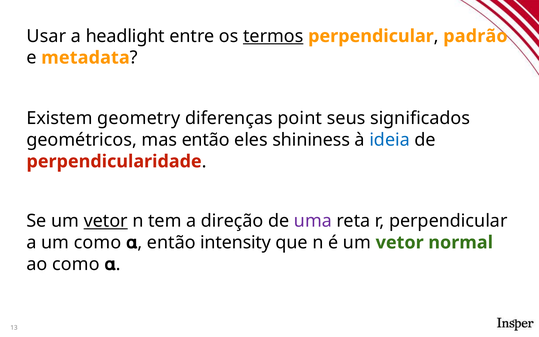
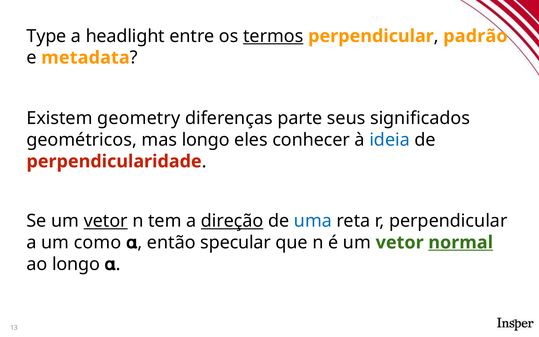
Usar: Usar -> Type (46, 36)
point: point -> parte (300, 118)
mas então: então -> longo (206, 140)
shininess: shininess -> conhecer (311, 140)
direção underline: none -> present (232, 221)
uma colour: purple -> blue (313, 221)
normal underline: none -> present (461, 242)
intensity: intensity -> specular (236, 242)
ao como: como -> longo (76, 264)
